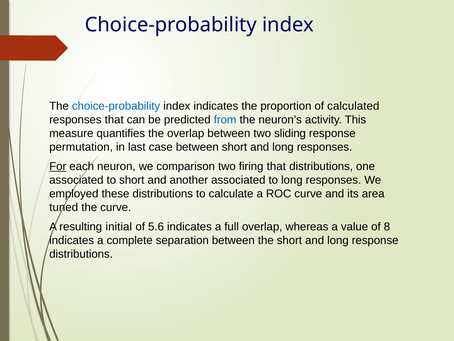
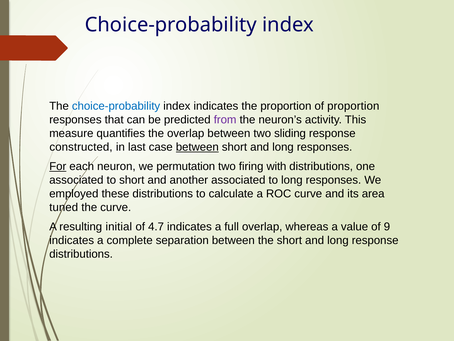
of calculated: calculated -> proportion (353, 106)
from colour: blue -> purple (225, 120)
permutation: permutation -> constructed (81, 147)
between underline: none -> present (197, 147)
comparison: comparison -> permutation (186, 166)
firing that: that -> with (276, 166)
5.6: 5.6 -> 4.7 (156, 226)
8: 8 -> 9 (387, 226)
